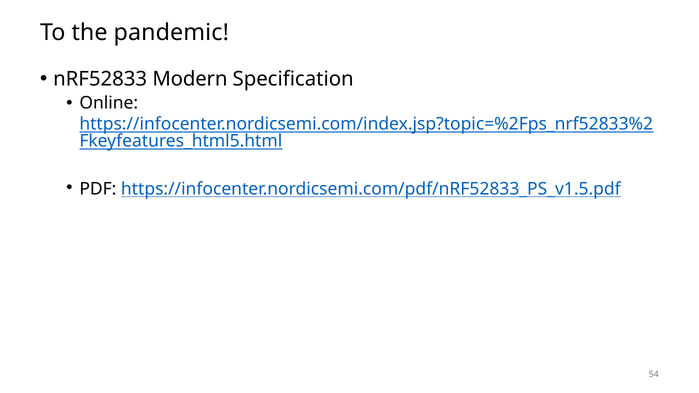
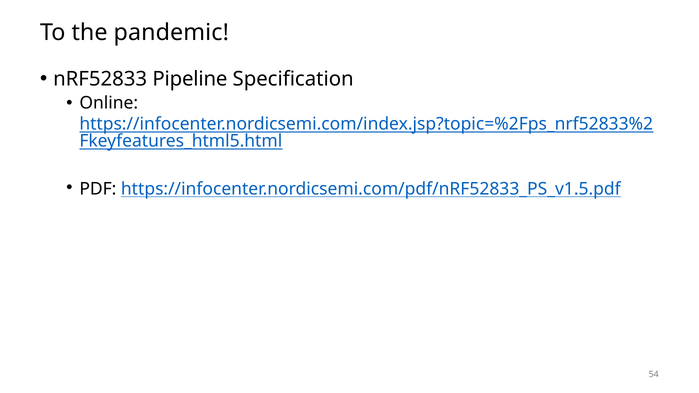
Modern: Modern -> Pipeline (190, 79)
